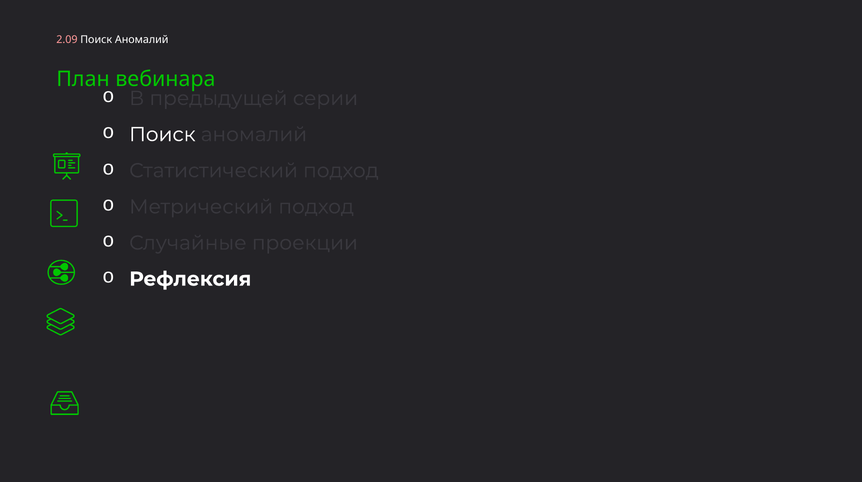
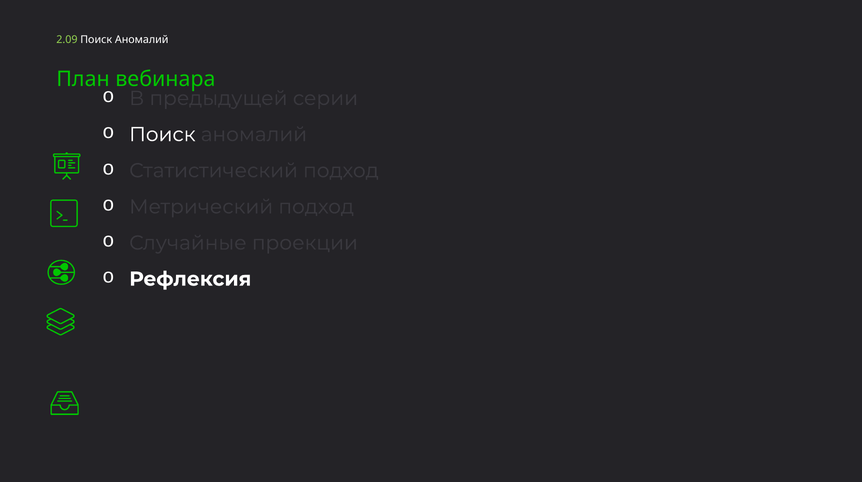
2.09 colour: pink -> light green (67, 40)
